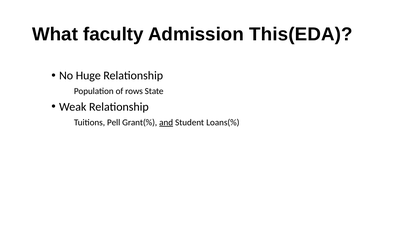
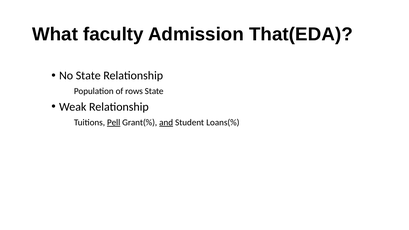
This(EDA: This(EDA -> That(EDA (301, 34)
No Huge: Huge -> State (88, 76)
Pell underline: none -> present (114, 122)
